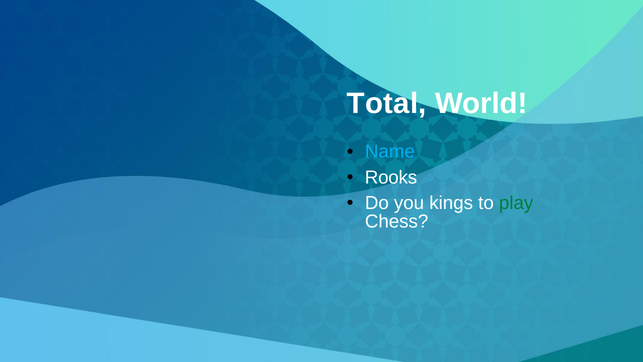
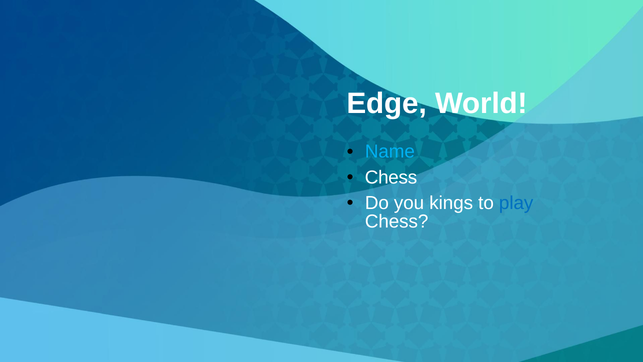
Total: Total -> Edge (387, 103)
Rooks: Rooks -> Chess (391, 177)
play colour: green -> blue (516, 203)
